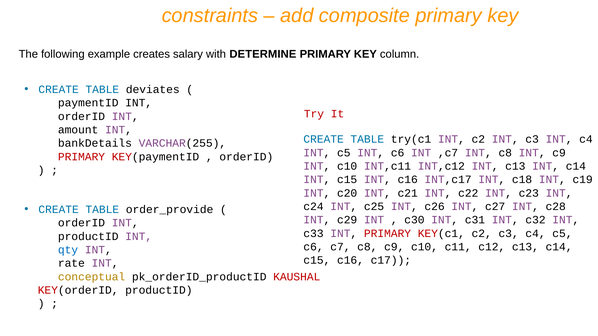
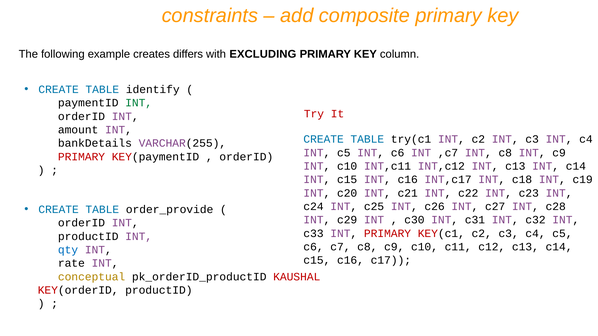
salary: salary -> differs (188, 54)
DETERMINE: DETERMINE -> EXCLUDING (263, 54)
deviates: deviates -> identify (153, 90)
INT colour: black -> green (139, 103)
